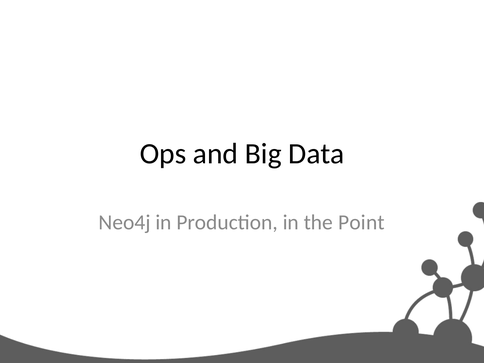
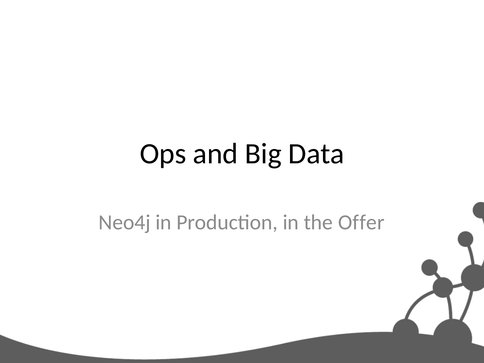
Point: Point -> Offer (361, 223)
